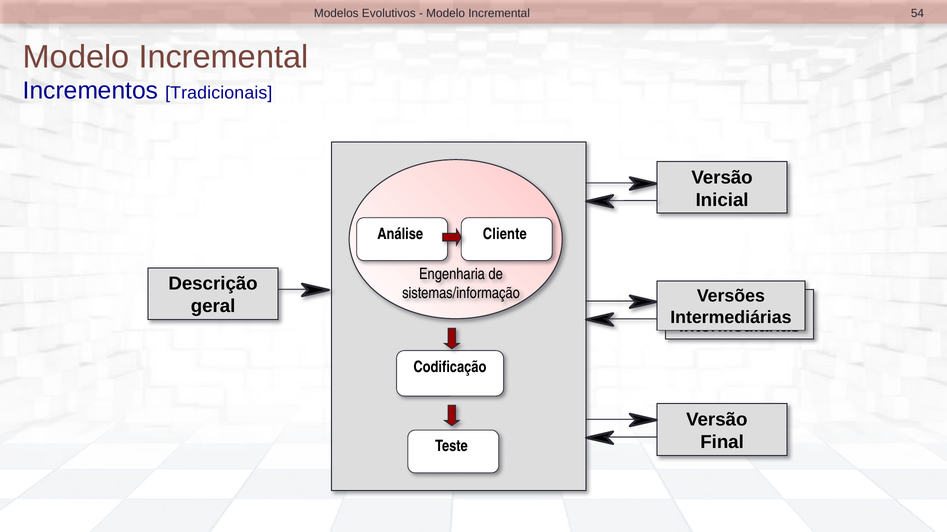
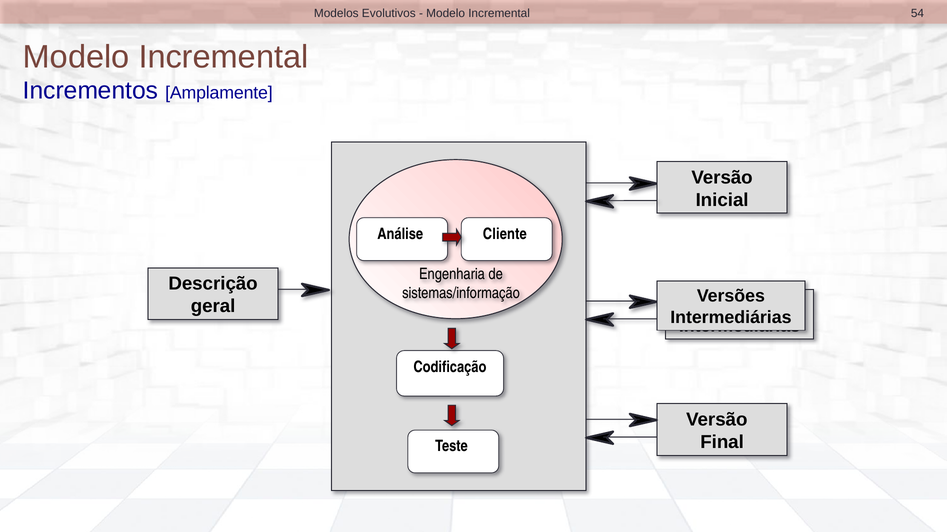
Tradicionais: Tradicionais -> Amplamente (219, 93)
